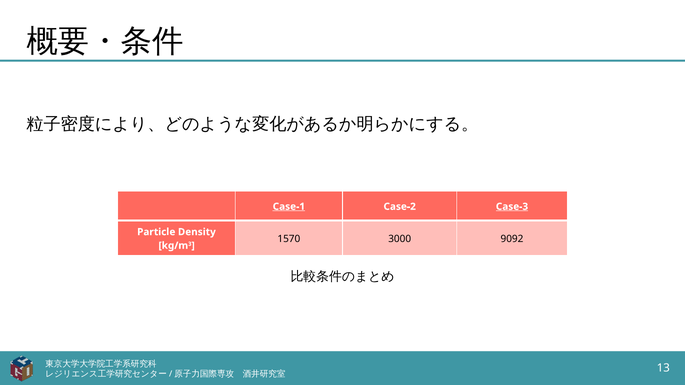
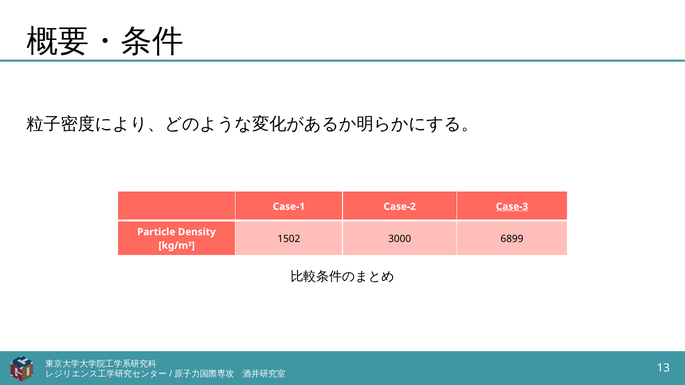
Case-1 underline: present -> none (289, 207)
1570: 1570 -> 1502 (289, 239)
9092: 9092 -> 6899 (512, 239)
